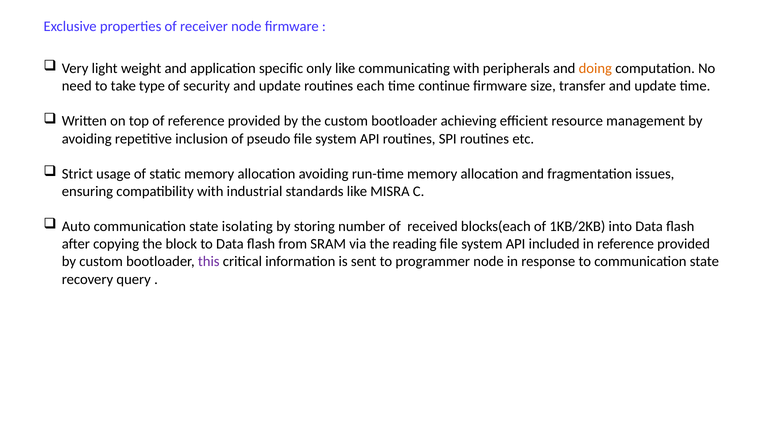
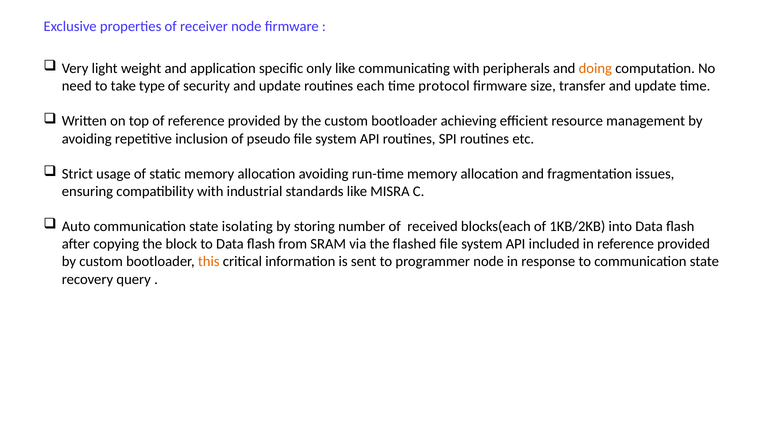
continue: continue -> protocol (444, 86)
reading: reading -> flashed (414, 244)
this colour: purple -> orange (209, 261)
